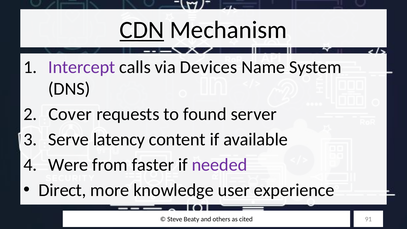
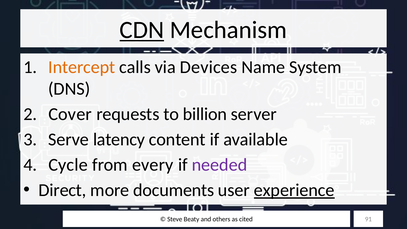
Intercept colour: purple -> orange (82, 67)
found: found -> billion (205, 114)
Were: Were -> Cycle (68, 165)
faster: faster -> every (153, 165)
knowledge: knowledge -> documents (174, 190)
experience underline: none -> present (294, 190)
